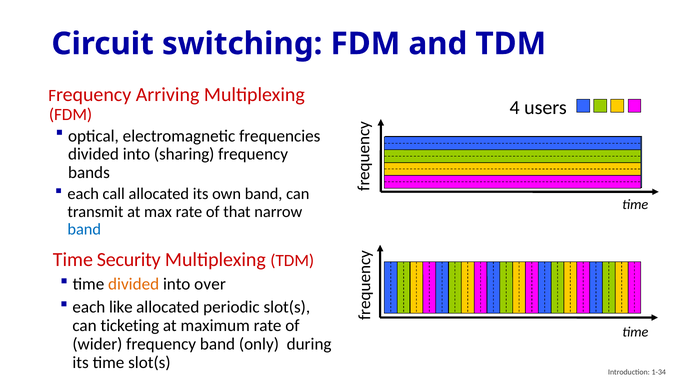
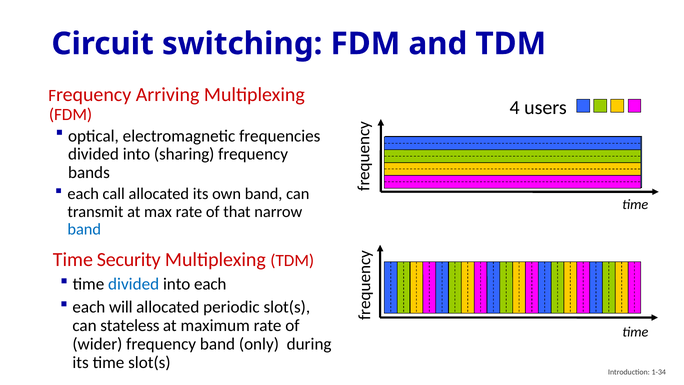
divided colour: orange -> blue (134, 284)
into over: over -> each (210, 284)
like: like -> will (121, 307)
ticketing: ticketing -> stateless (130, 325)
